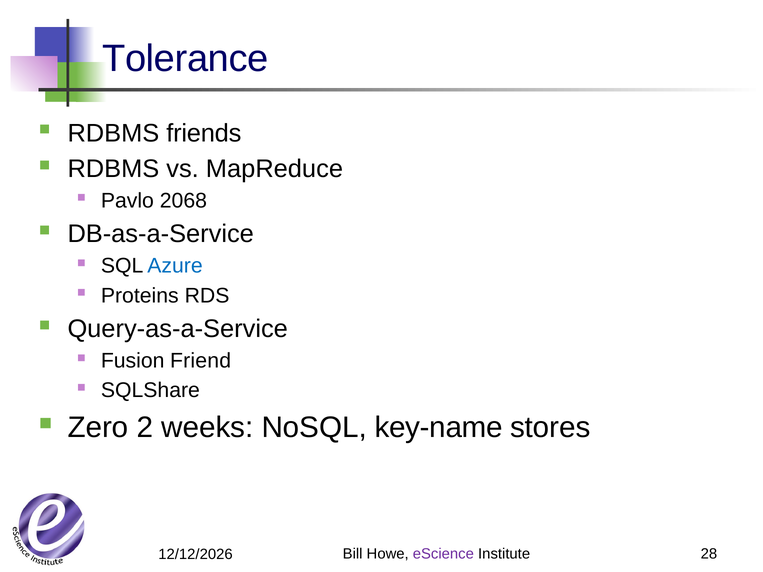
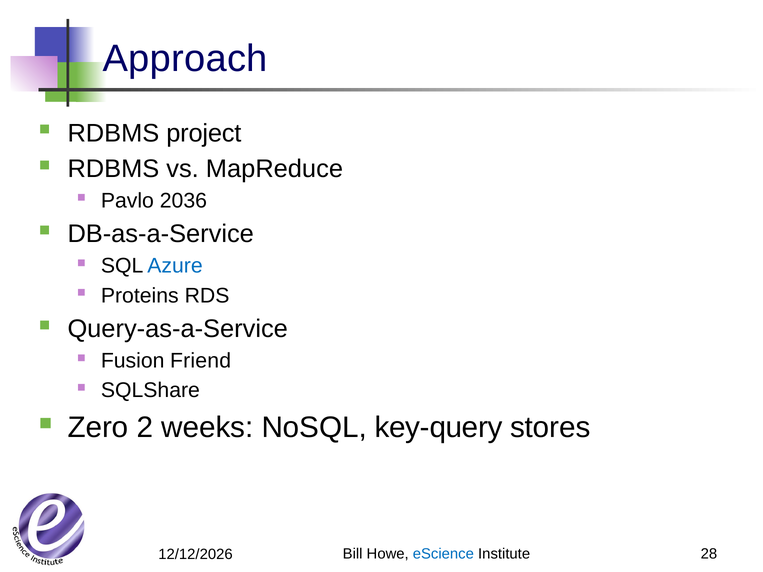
Tolerance: Tolerance -> Approach (185, 59)
friends: friends -> project (204, 133)
2068: 2068 -> 2036 (183, 201)
key-name: key-name -> key-query (439, 428)
eScience colour: purple -> blue (443, 554)
